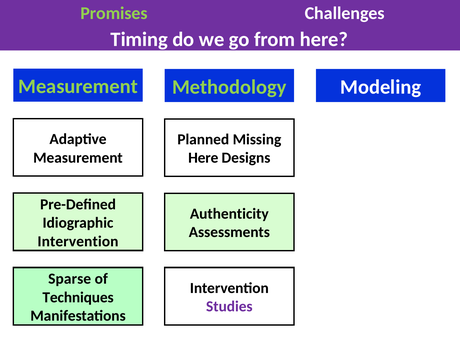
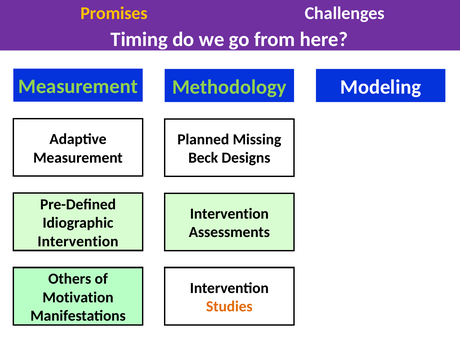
Promises colour: light green -> yellow (114, 13)
Here: Here -> Beck (203, 158)
Authenticity: Authenticity -> Intervention (229, 214)
Sparse: Sparse -> Others (70, 279)
Techniques: Techniques -> Motivation (78, 297)
Studies colour: purple -> orange (229, 307)
